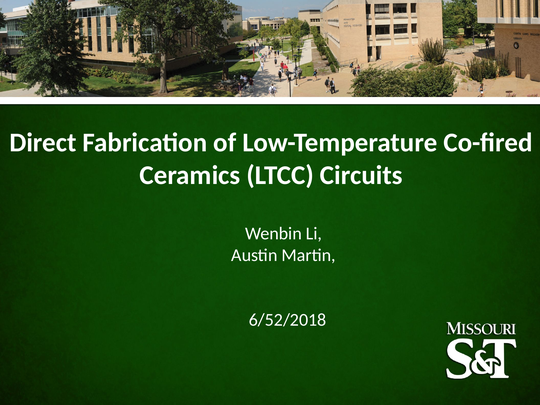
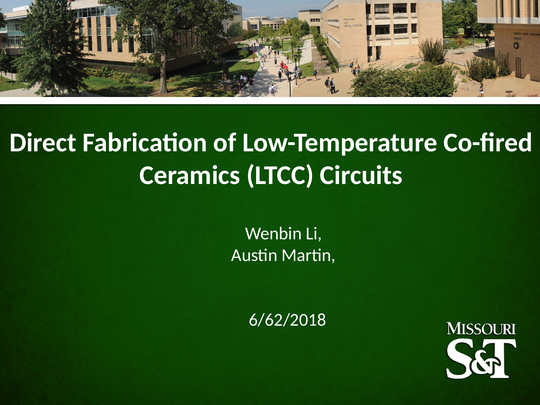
6/52/2018: 6/52/2018 -> 6/62/2018 (288, 320)
